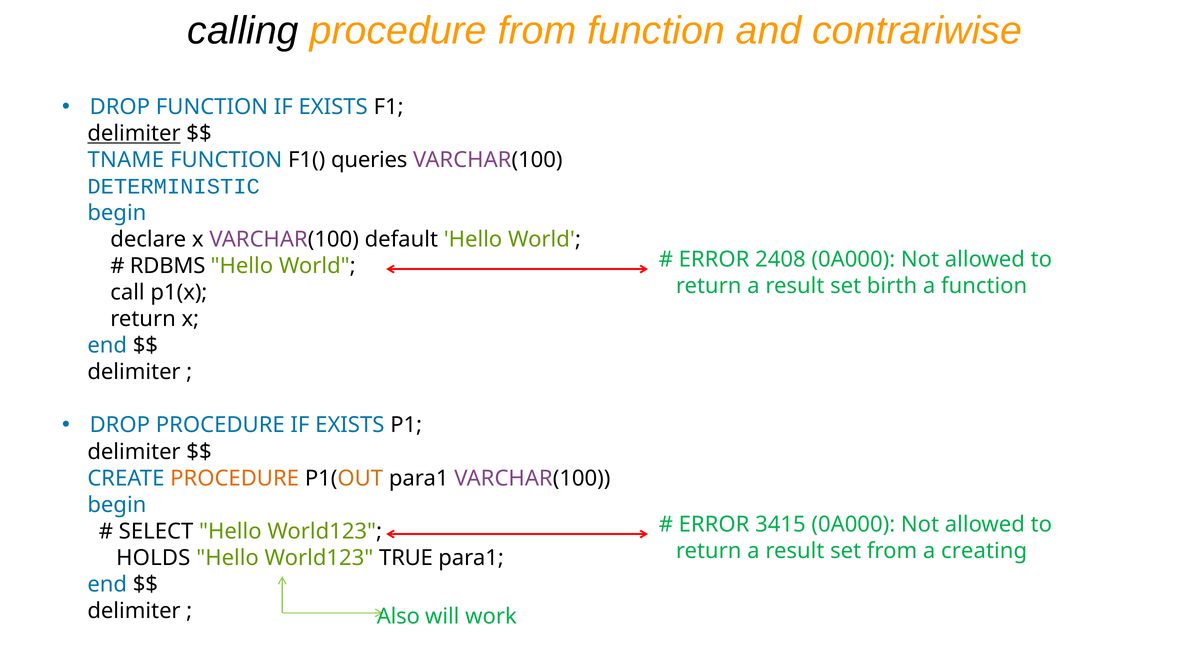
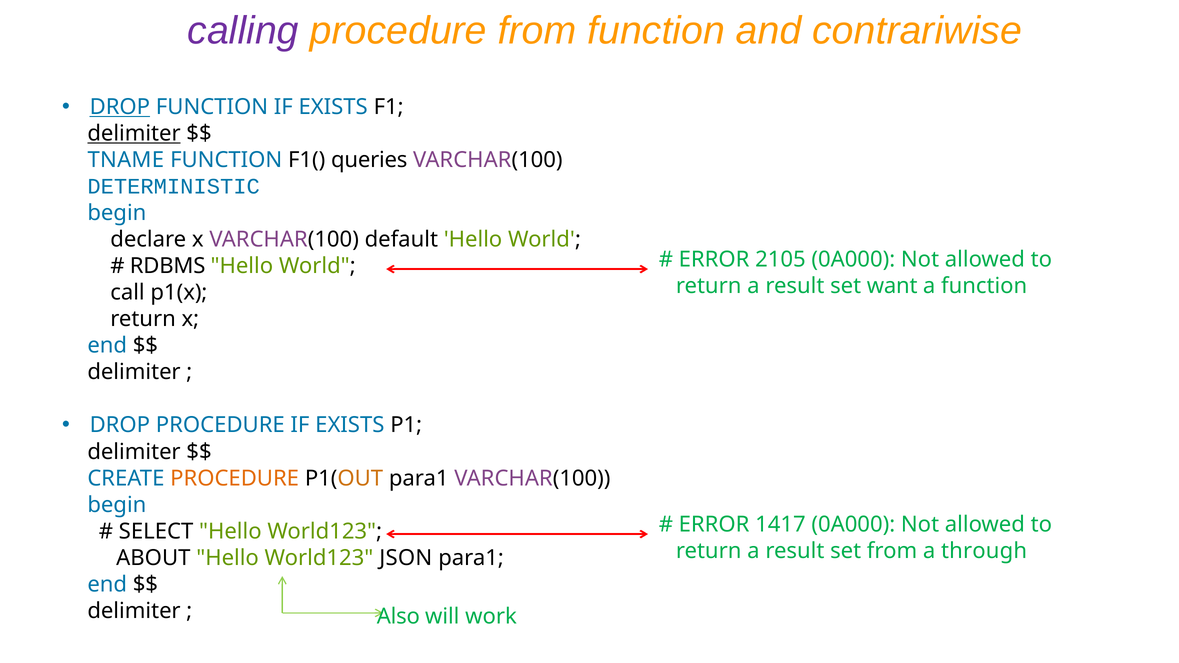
calling colour: black -> purple (243, 31)
DROP underline: none -> present (120, 107)
2408: 2408 -> 2105 (780, 260)
birth: birth -> want (892, 286)
3415: 3415 -> 1417 (780, 525)
creating: creating -> through (984, 551)
HOLDS: HOLDS -> ABOUT (153, 558)
TRUE: TRUE -> JSON (406, 558)
